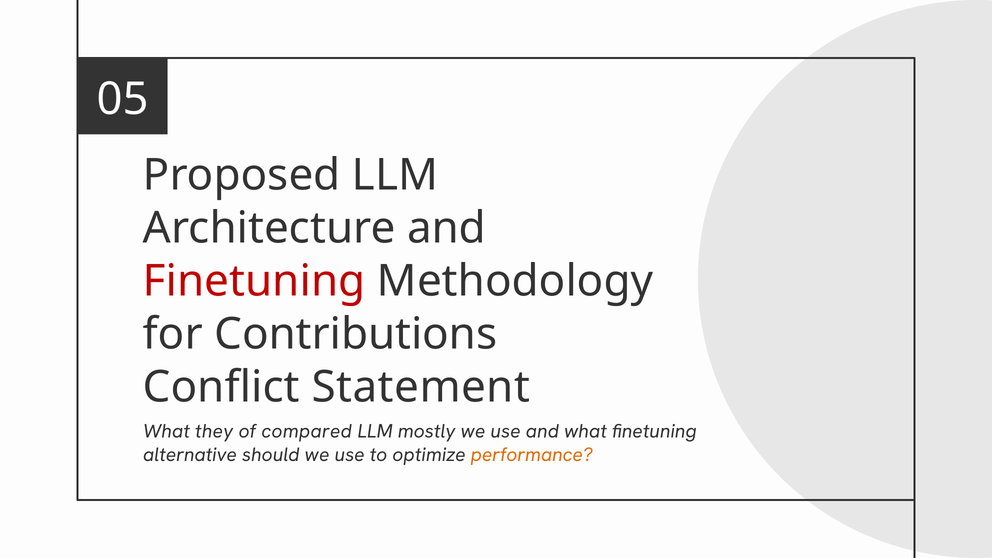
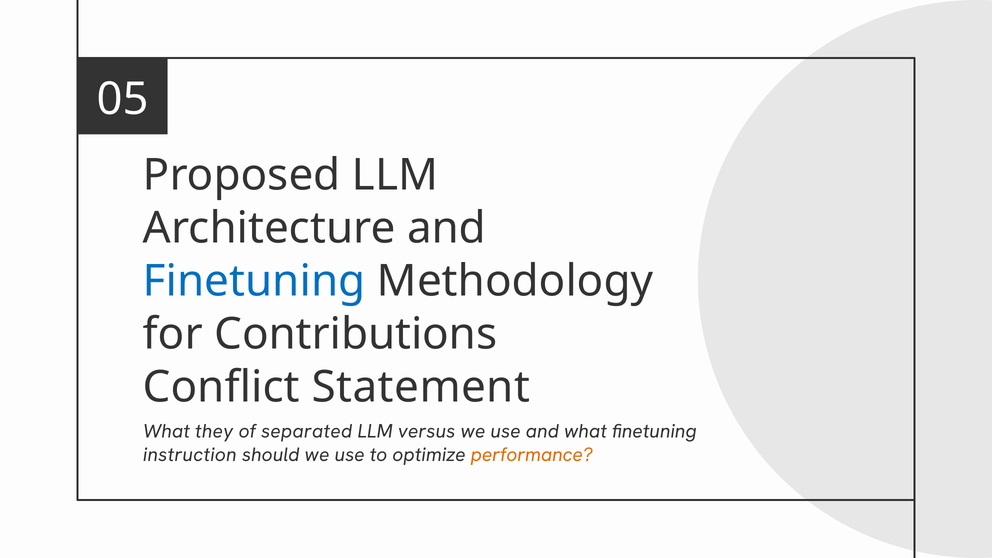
Finetuning colour: red -> blue (254, 281)
compared: compared -> separated (307, 432)
mostly: mostly -> versus (427, 432)
alternative: alternative -> instruction (190, 455)
